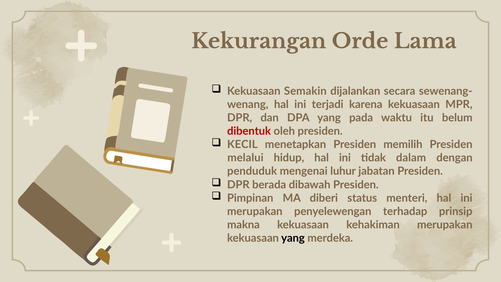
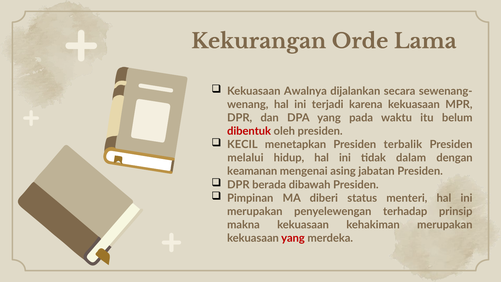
Semakin: Semakin -> Awalnya (305, 91)
memilih: memilih -> terbalik (403, 144)
penduduk: penduduk -> keamanan (252, 171)
luhur: luhur -> asing (343, 171)
yang colour: black -> red (293, 238)
